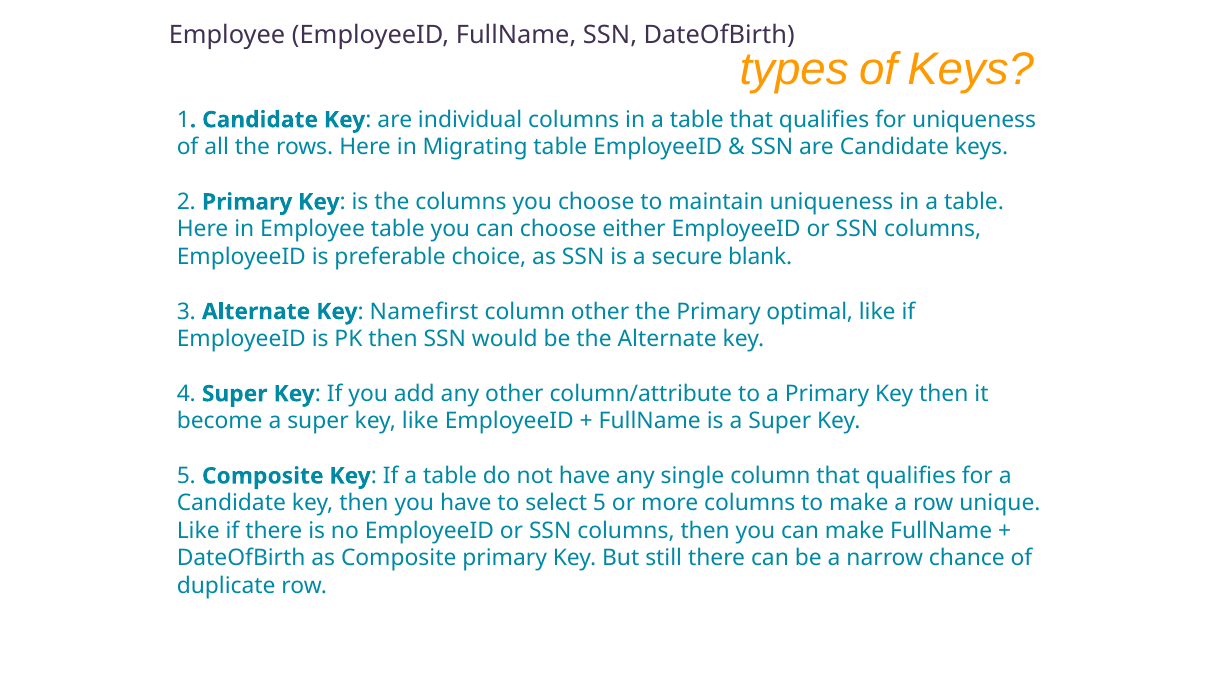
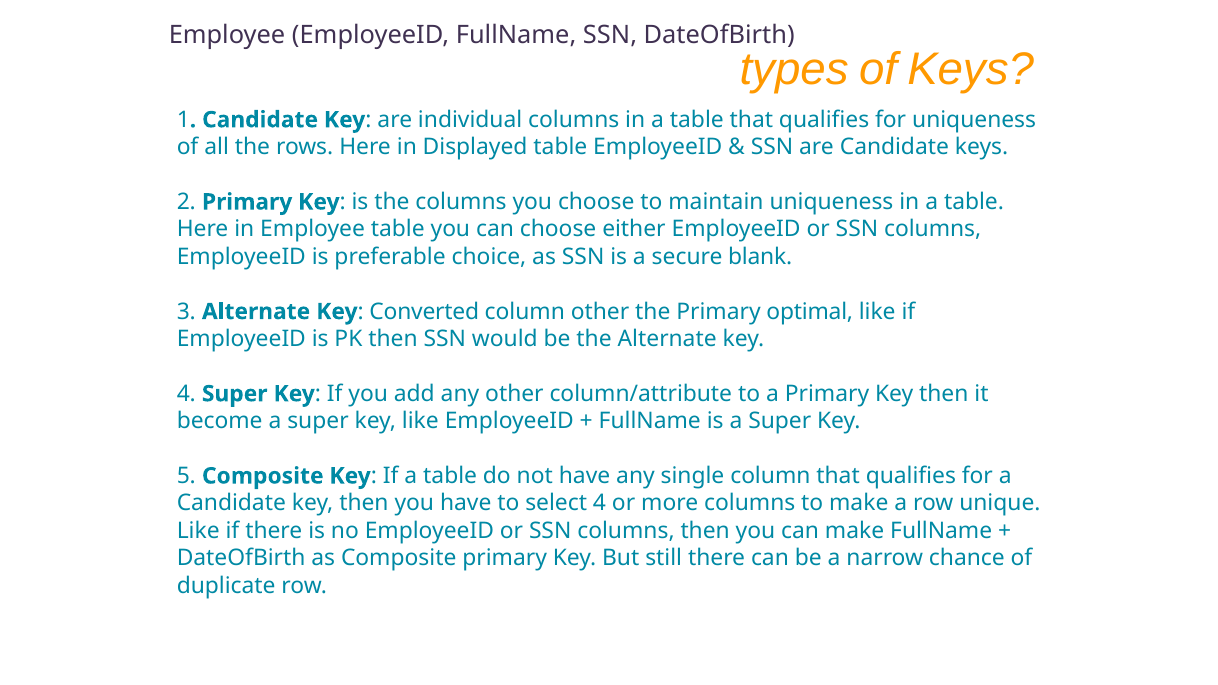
Migrating: Migrating -> Displayed (475, 147)
Namefirst: Namefirst -> Converted (424, 312)
select 5: 5 -> 4 (600, 504)
